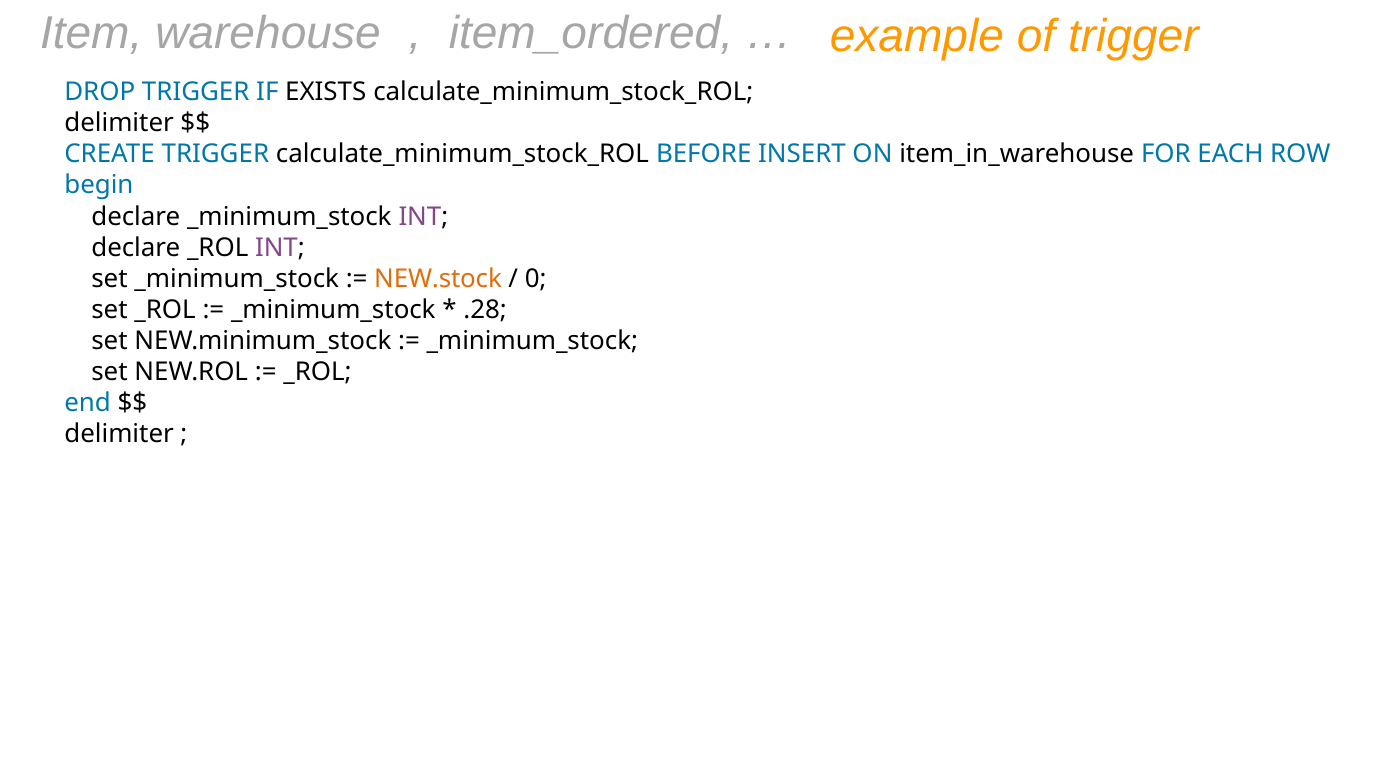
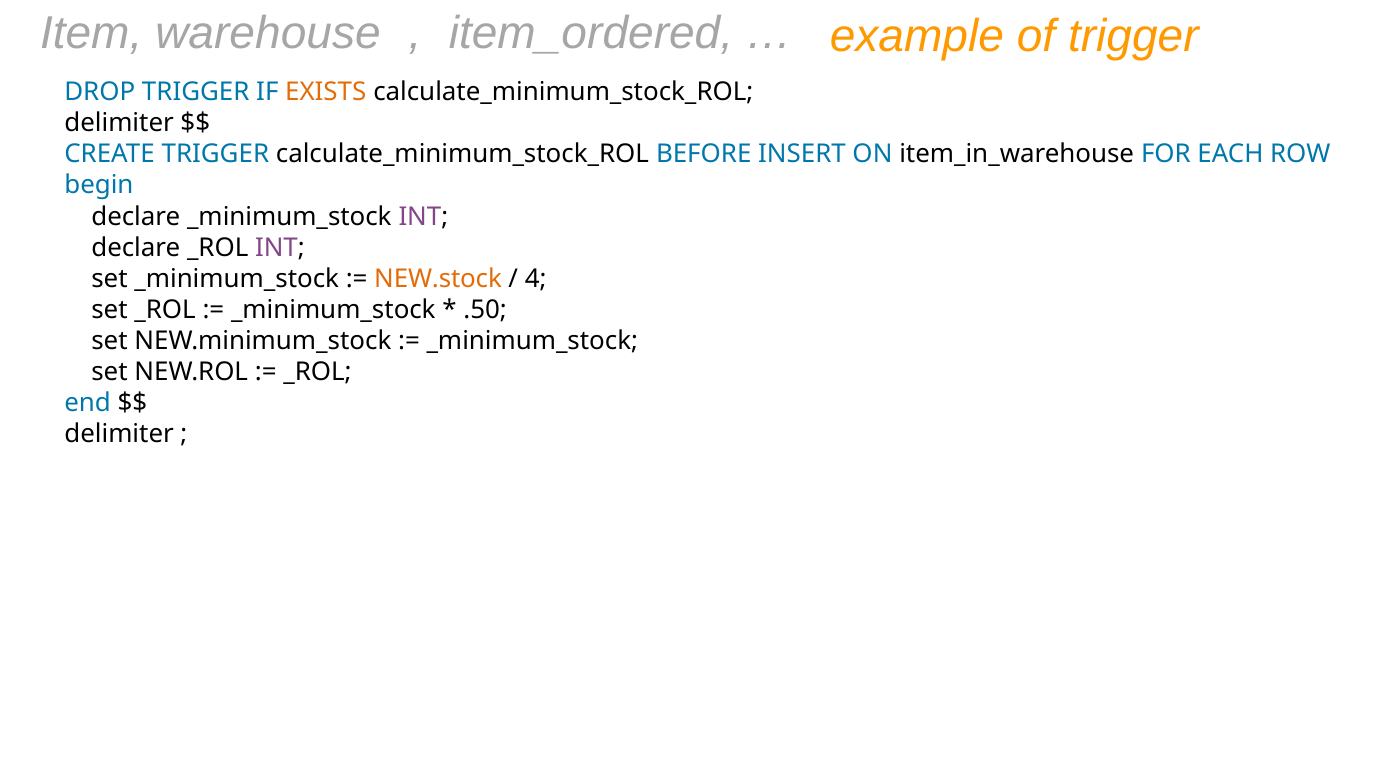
EXISTS colour: black -> orange (326, 92)
0: 0 -> 4 (536, 279)
.28: .28 -> .50 (485, 310)
